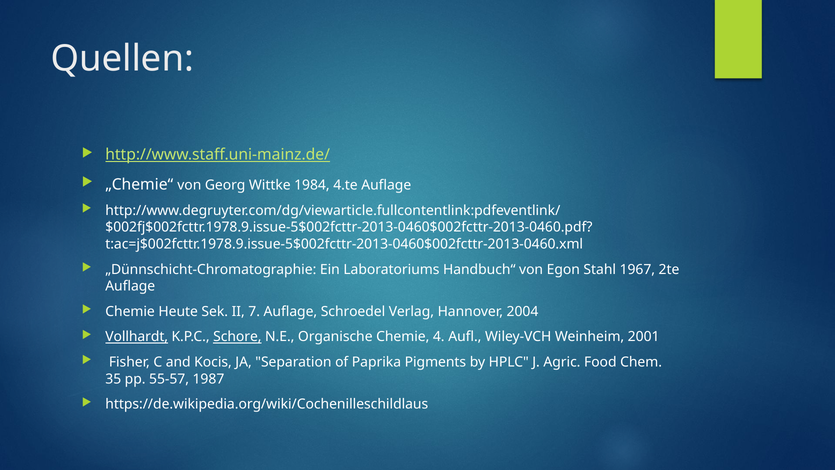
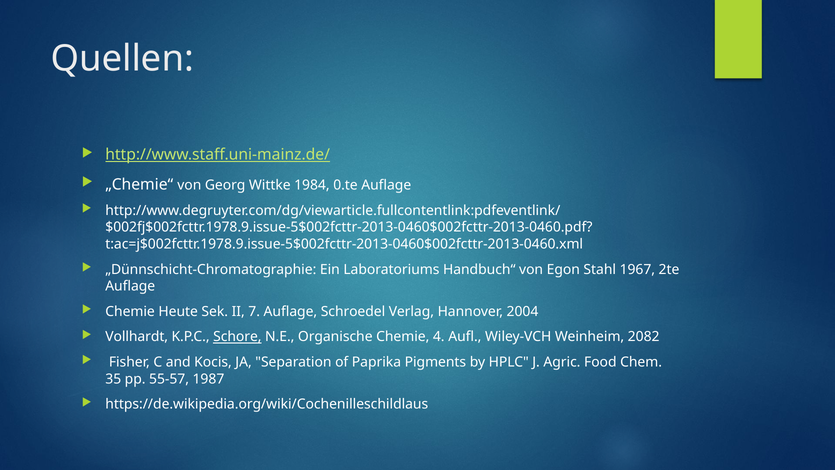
4.te: 4.te -> 0.te (345, 185)
Vollhardt underline: present -> none (137, 337)
2001: 2001 -> 2082 (644, 337)
